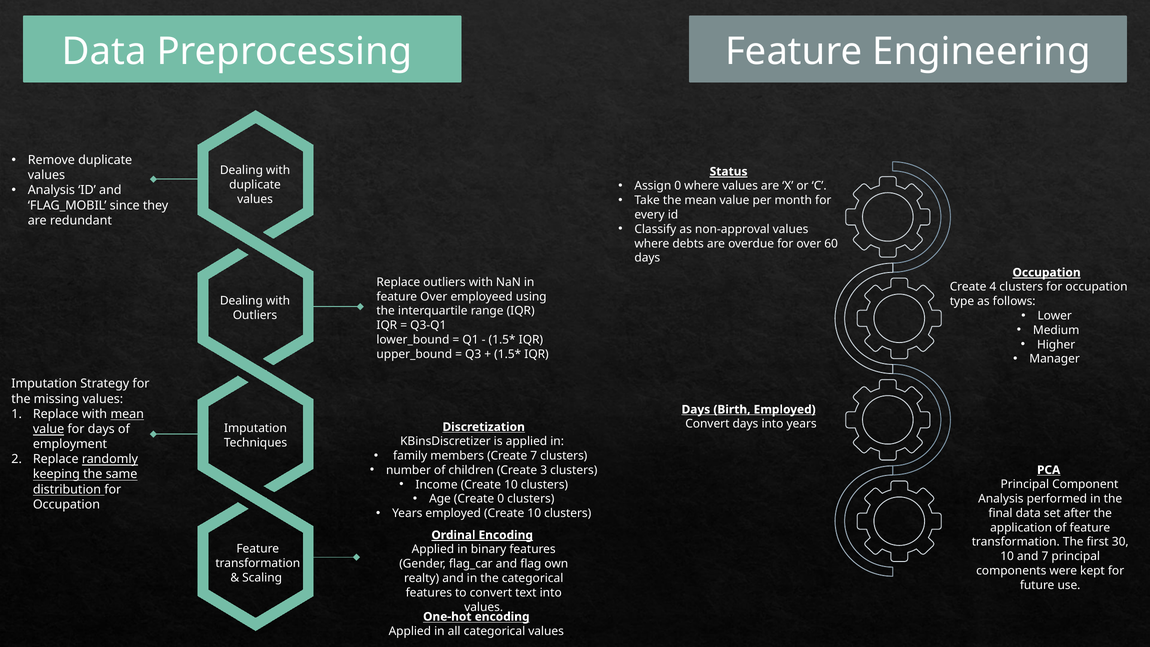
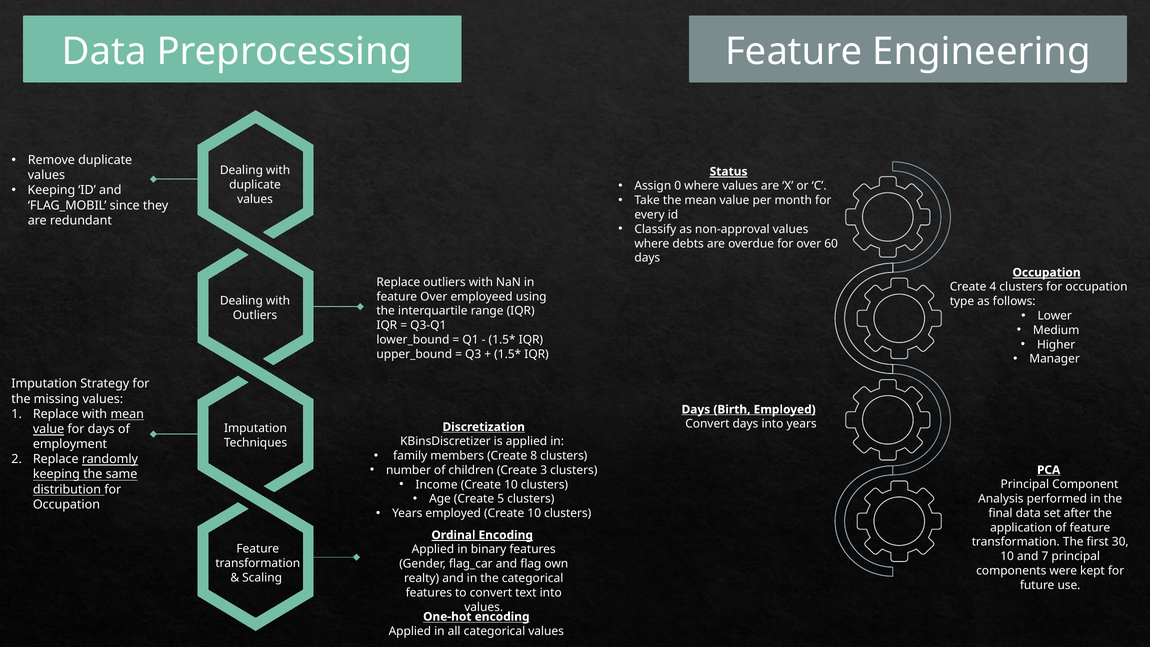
Analysis: Analysis -> Keeping (51, 190)
Create 7: 7 -> 8 (534, 456)
Create 0: 0 -> 5 (501, 499)
